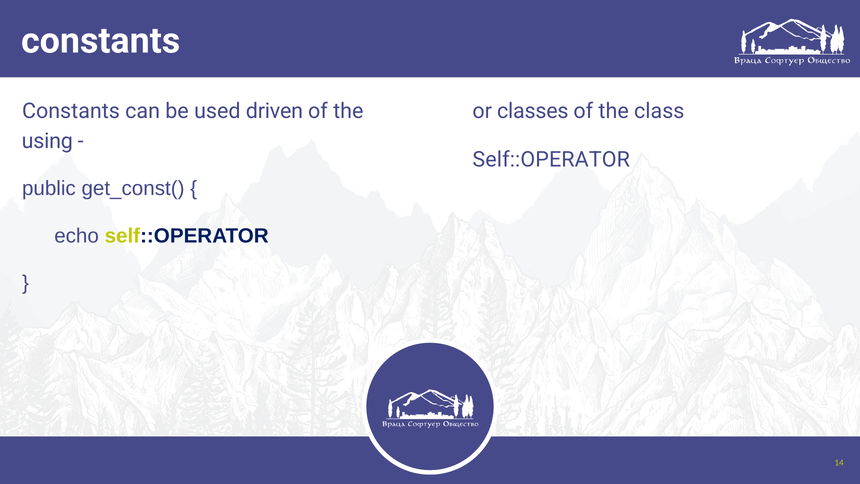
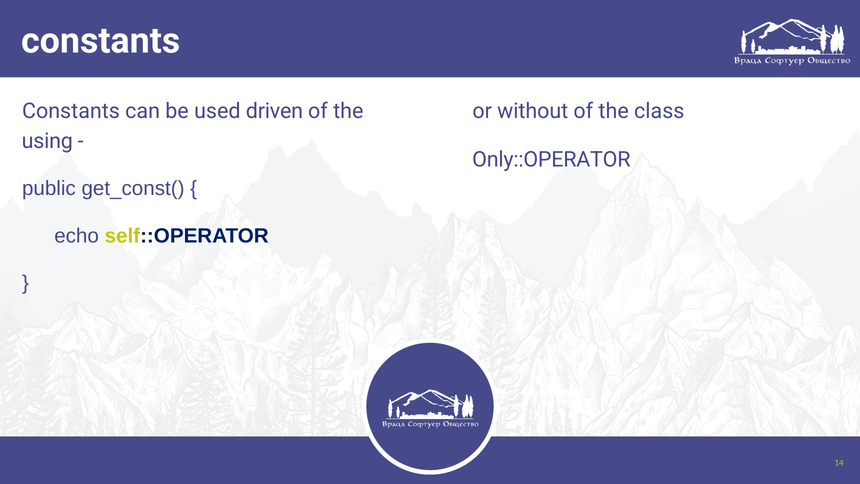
classes: classes -> without (533, 111)
Self::OPERATOR: Self::OPERATOR -> Only::OPERATOR (551, 160)
